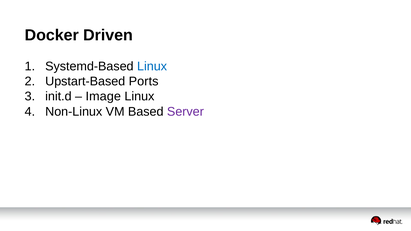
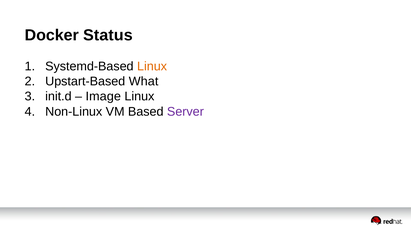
Driven: Driven -> Status (108, 35)
Linux colour: blue -> orange (152, 66)
Ports: Ports -> What (144, 82)
